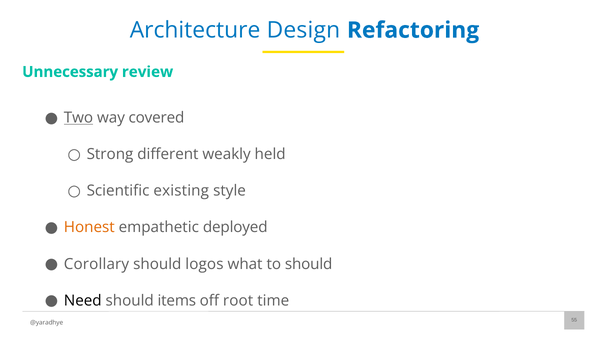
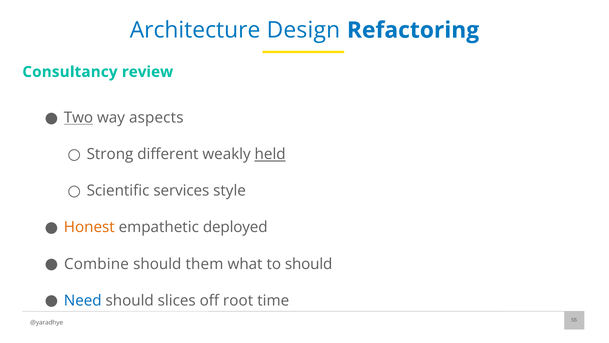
Unnecessary: Unnecessary -> Consultancy (70, 72)
covered: covered -> aspects (156, 118)
held underline: none -> present (270, 154)
existing: existing -> services (181, 191)
Corollary: Corollary -> Combine (96, 264)
logos: logos -> them (204, 264)
Need colour: black -> blue (83, 300)
items: items -> slices (177, 300)
